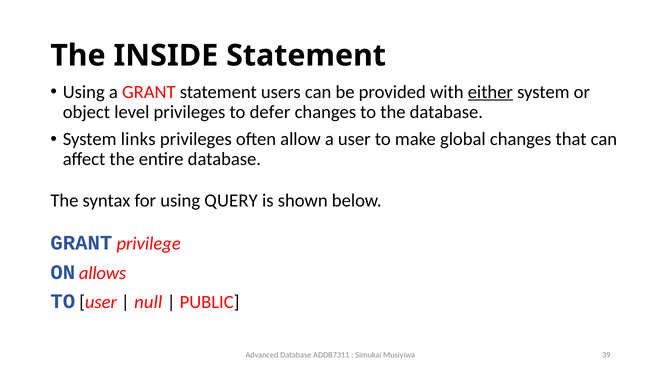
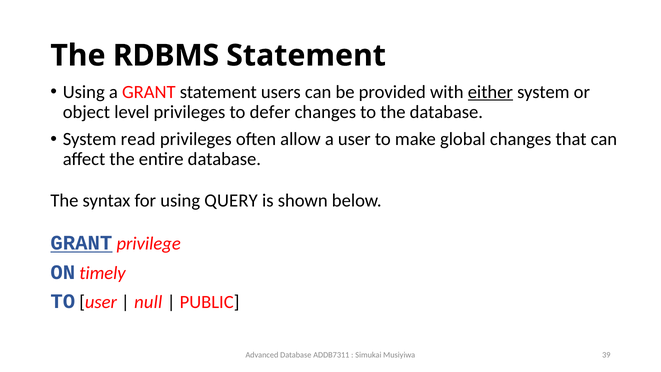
INSIDE: INSIDE -> RDBMS (166, 56)
links: links -> read (138, 139)
GRANT underline: none -> present (81, 243)
allows: allows -> timely (103, 273)
